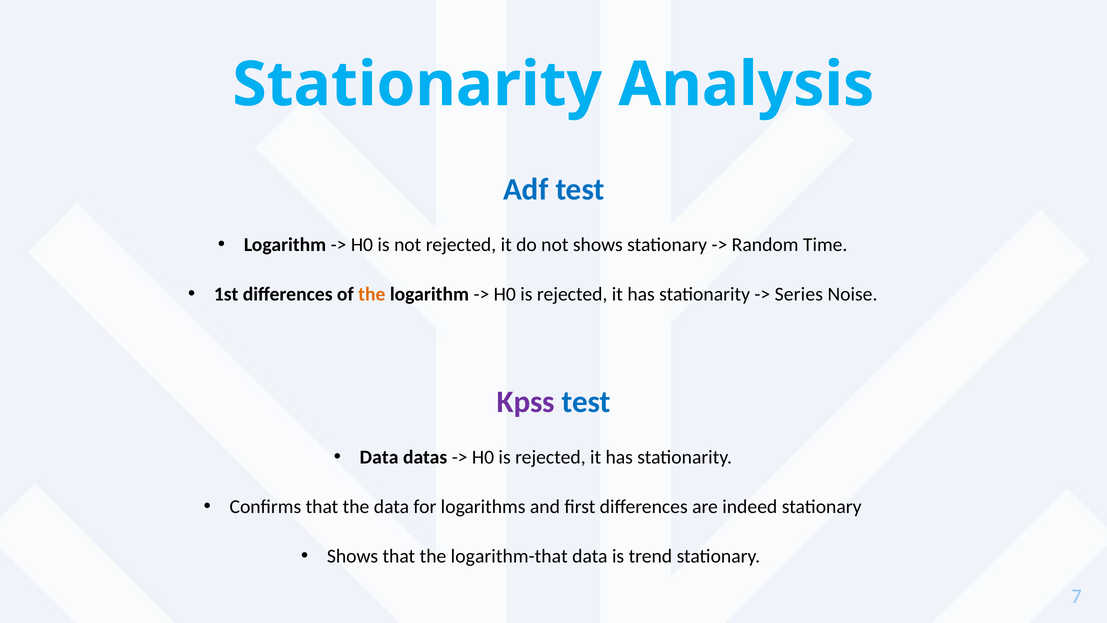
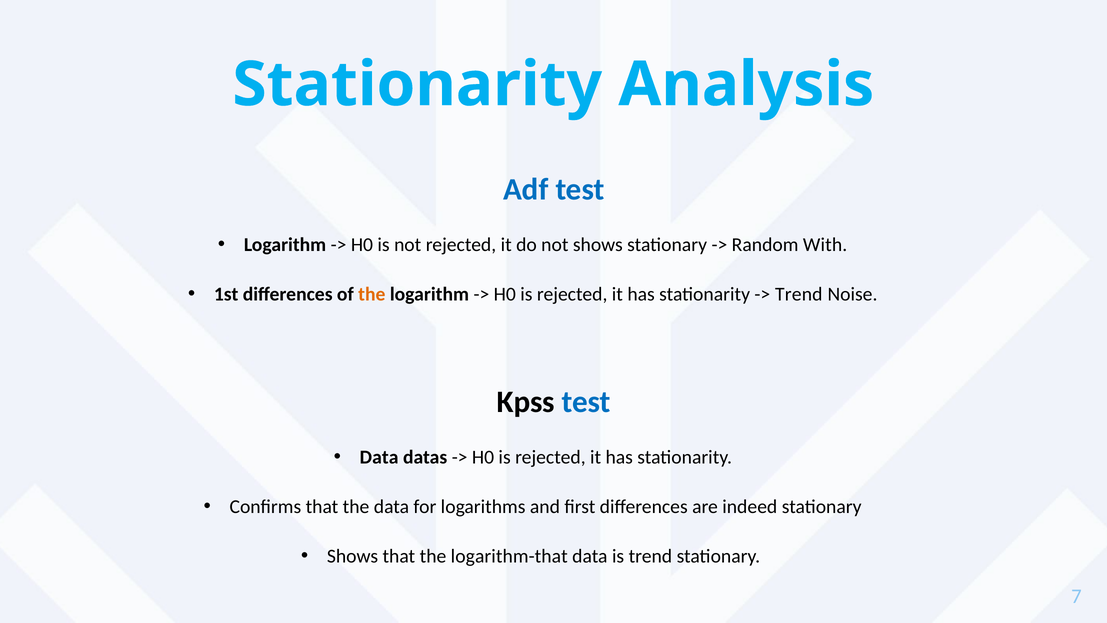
Time: Time -> With (825, 245)
Series: Series -> Trend (799, 294)
Kpss colour: purple -> black (526, 402)
